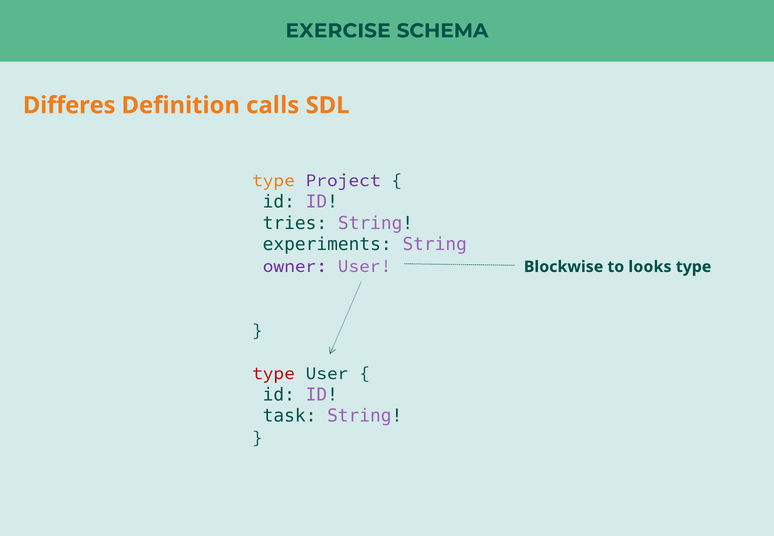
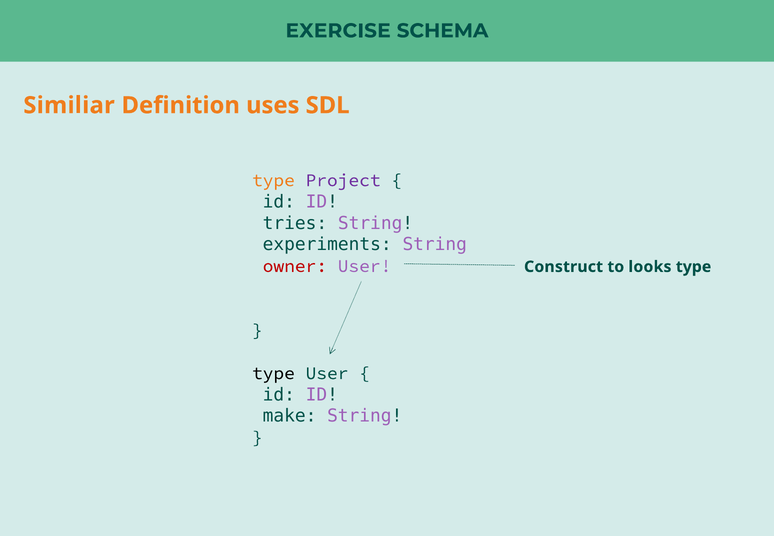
Differes: Differes -> Similiar (69, 105)
calls: calls -> uses (273, 105)
owner colour: purple -> red (295, 266)
Blockwise: Blockwise -> Construct (564, 267)
type colour: red -> black (273, 373)
task: task -> make (290, 416)
